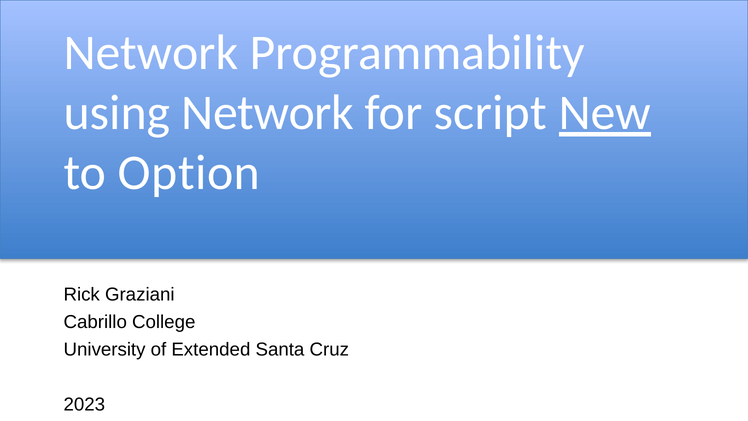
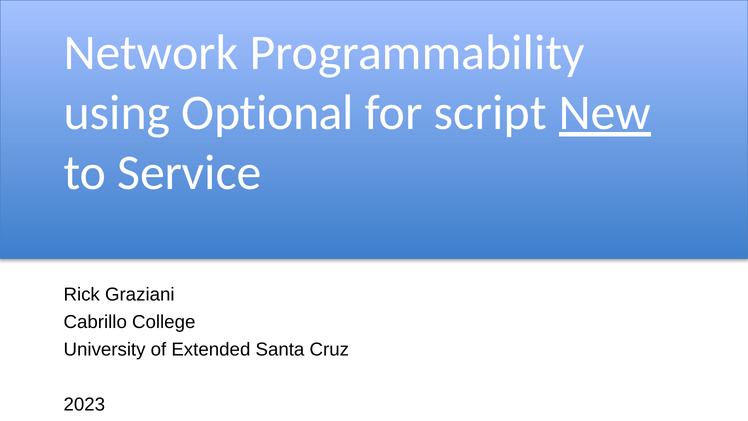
using Network: Network -> Optional (268, 113)
Option: Option -> Service (189, 173)
